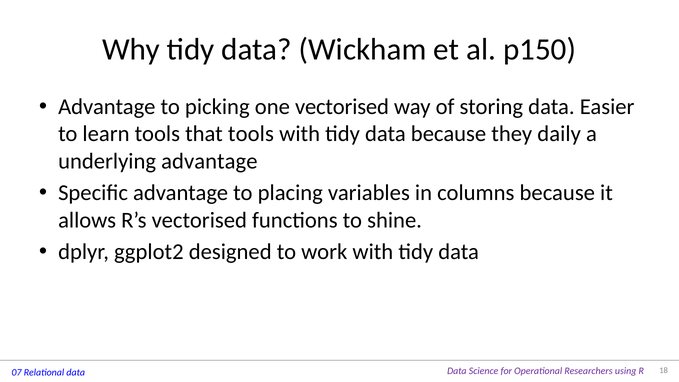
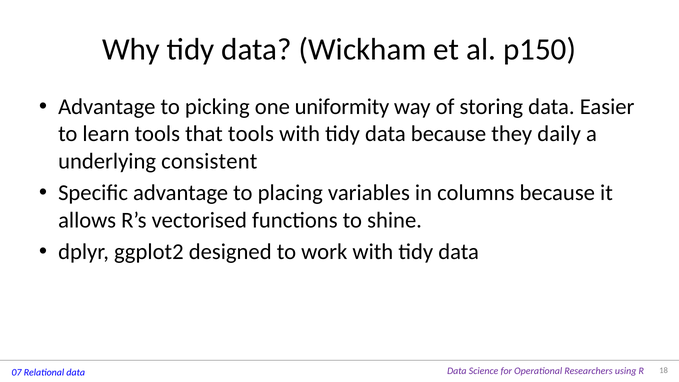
one vectorised: vectorised -> uniformity (342, 107)
underlying advantage: advantage -> consistent (209, 161)
